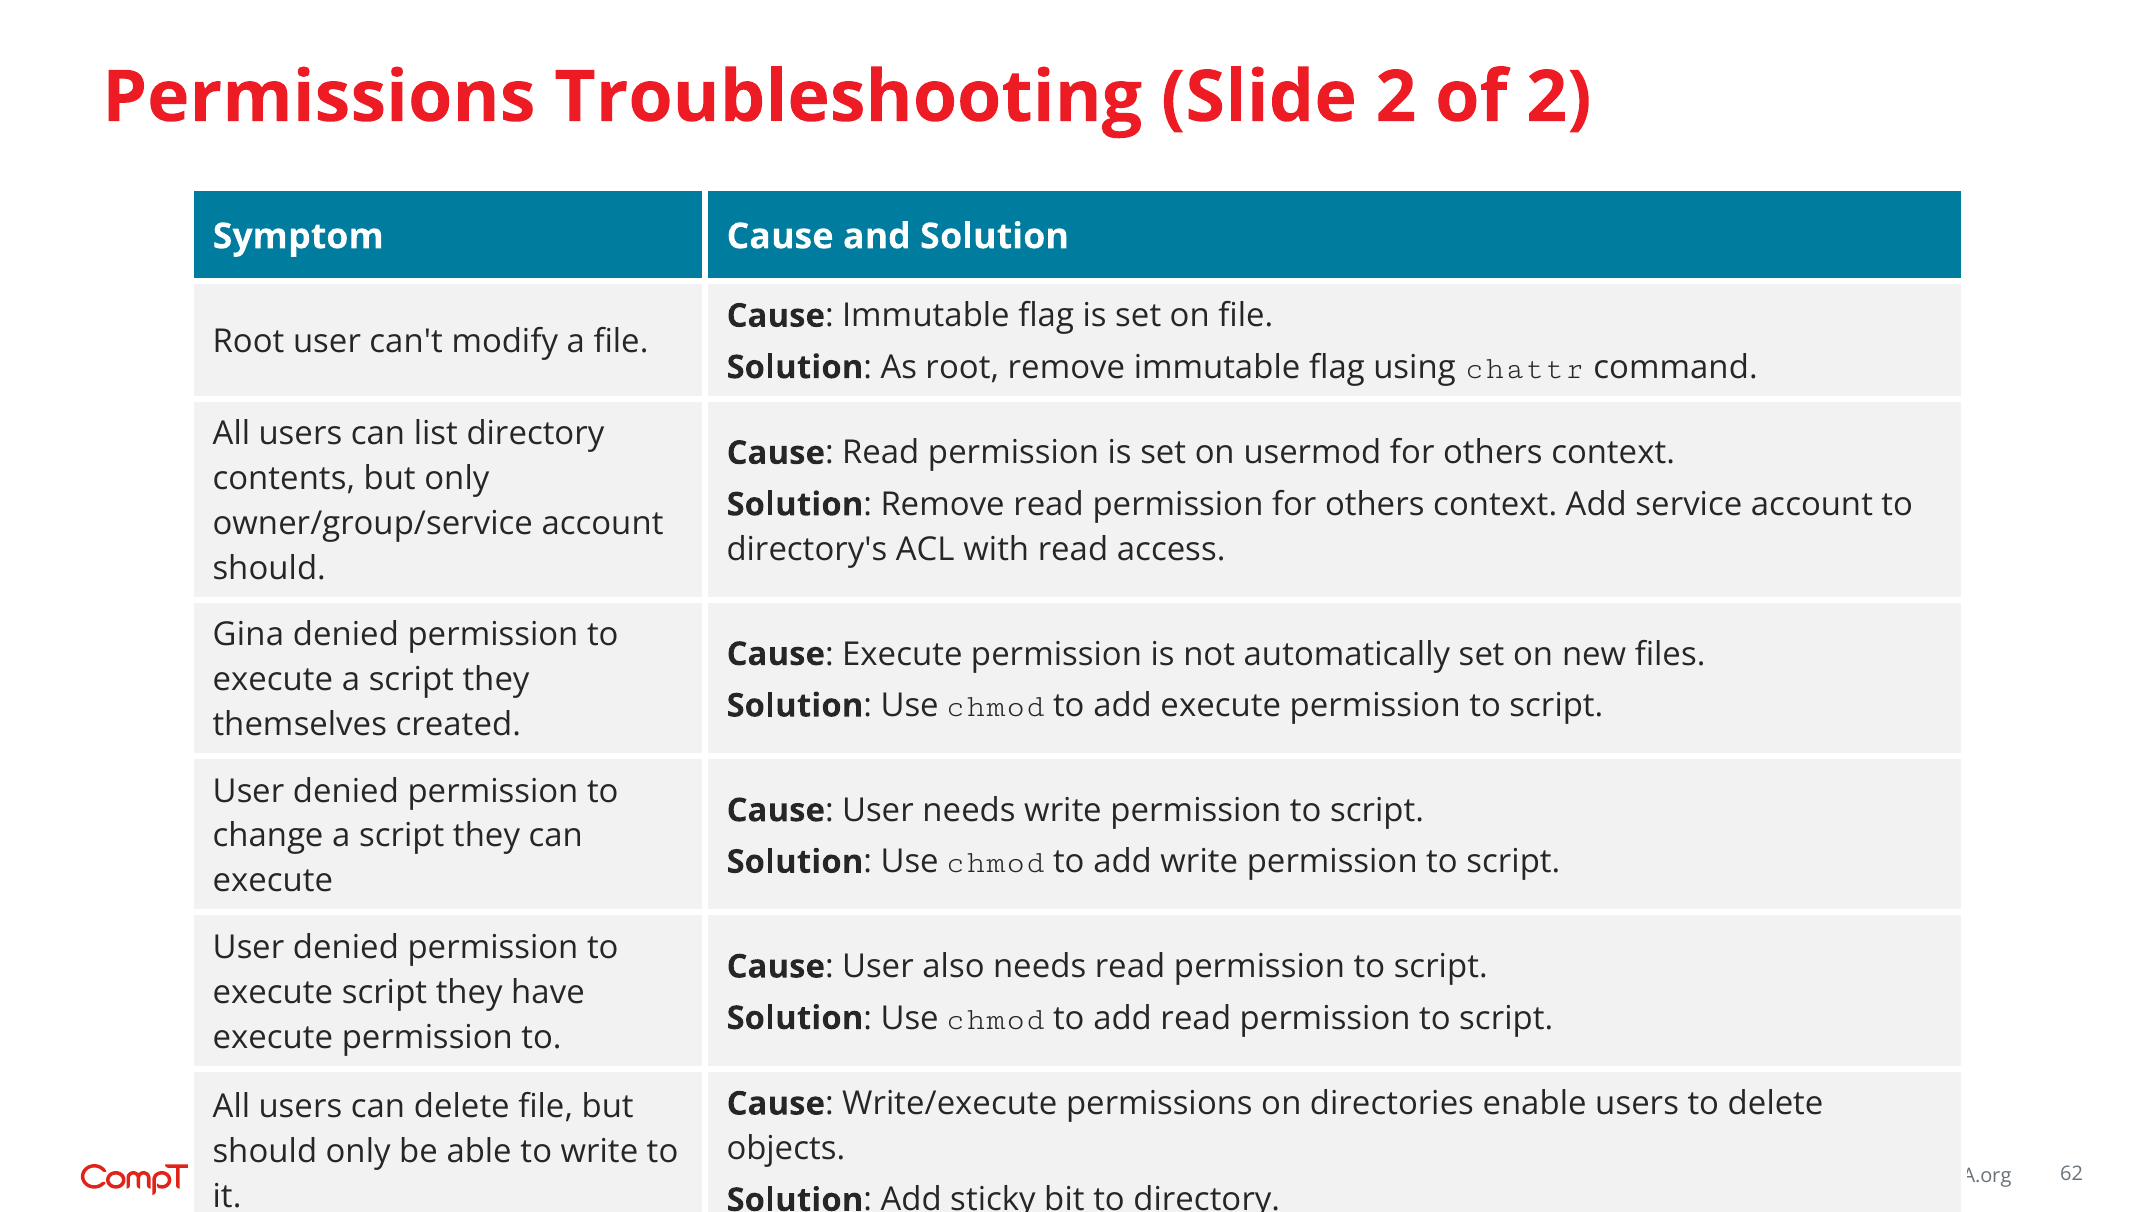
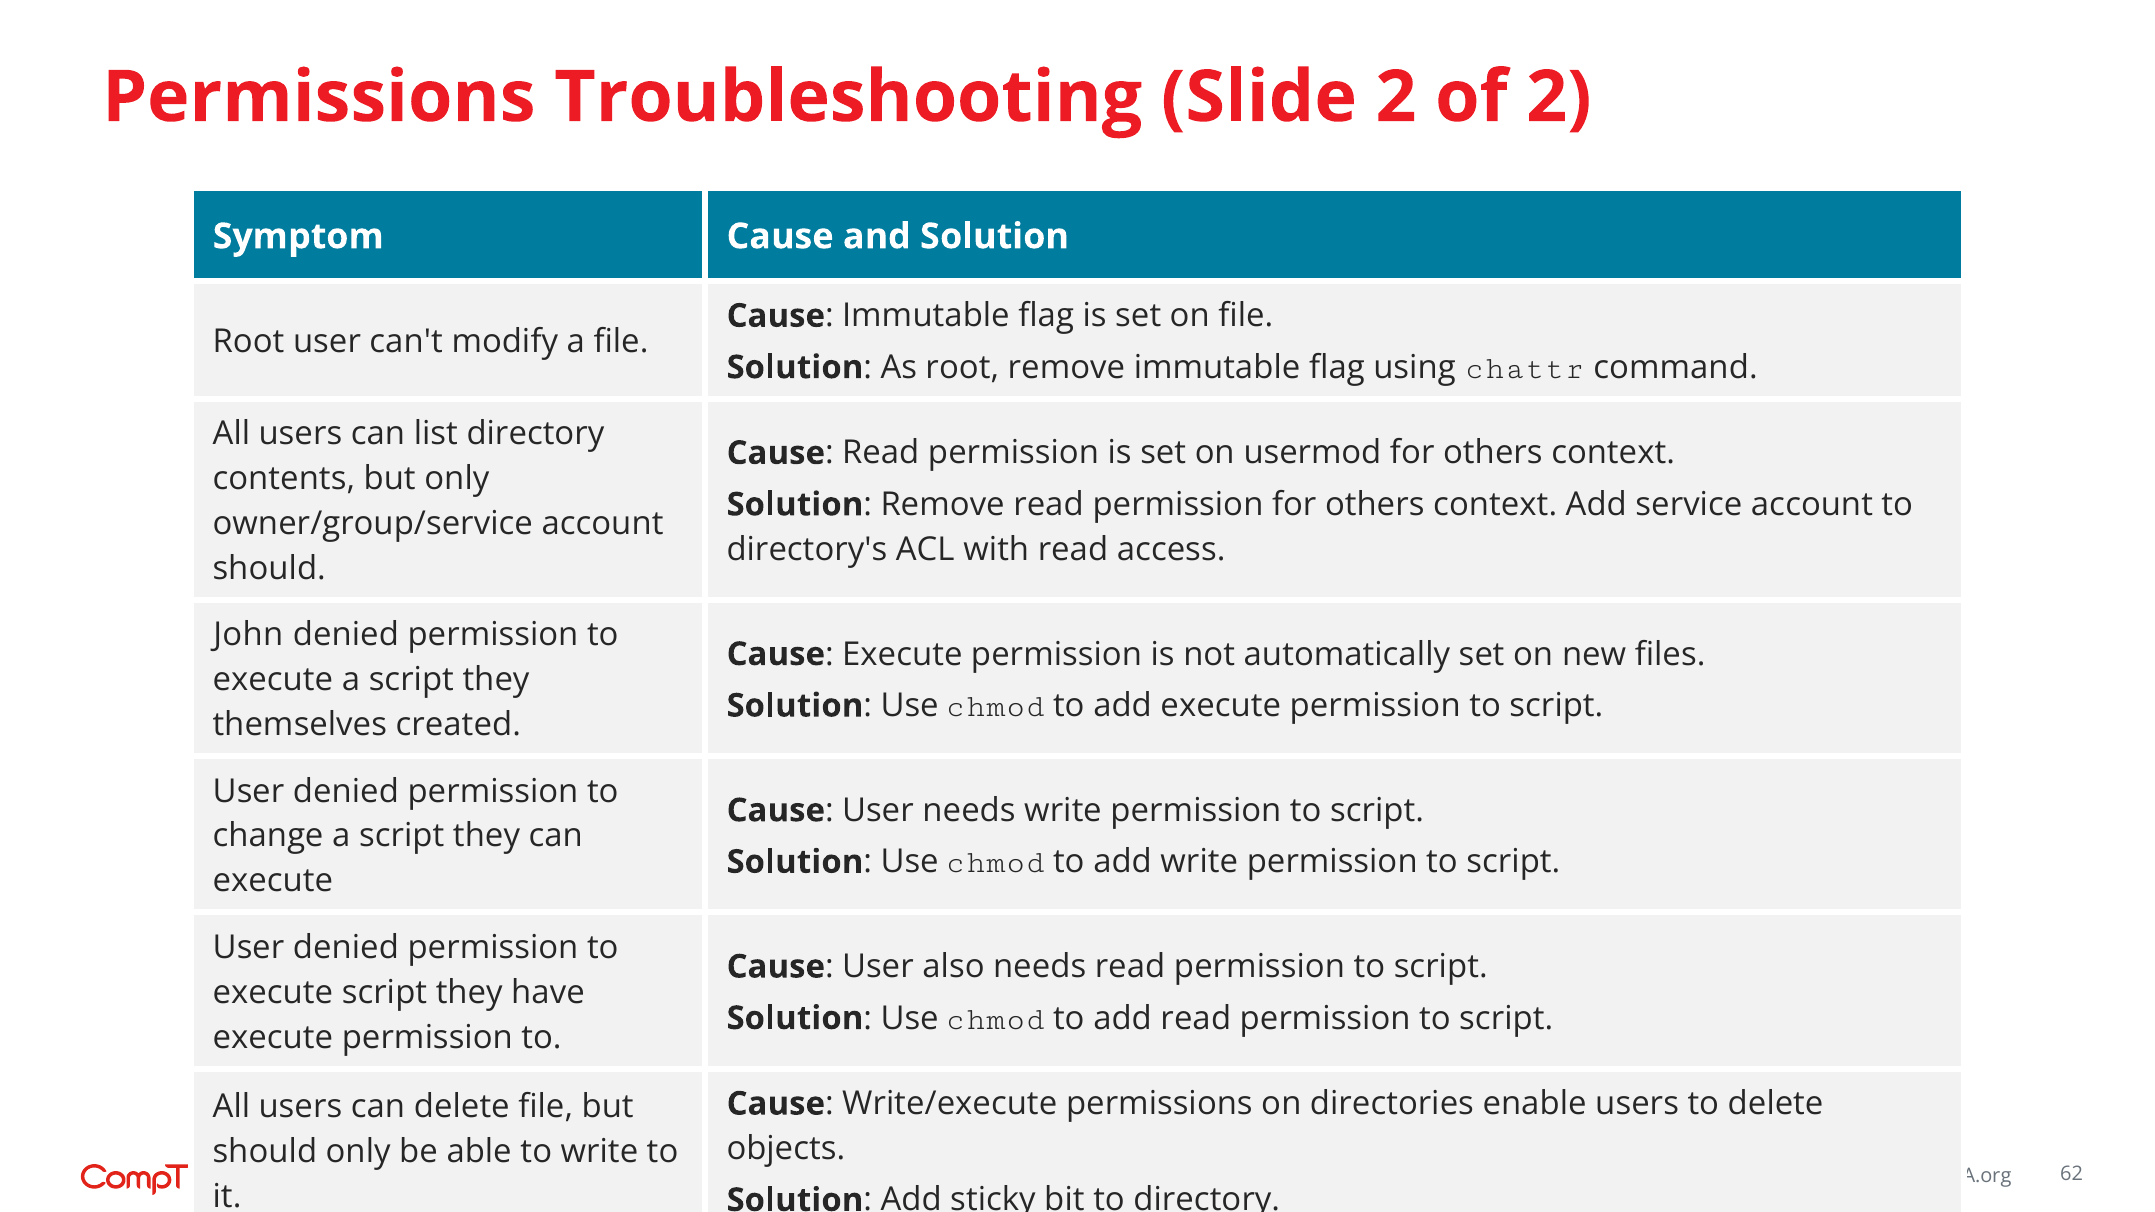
Gina: Gina -> John (248, 635)
